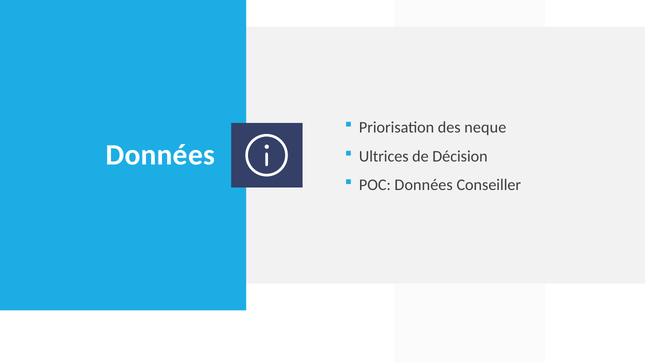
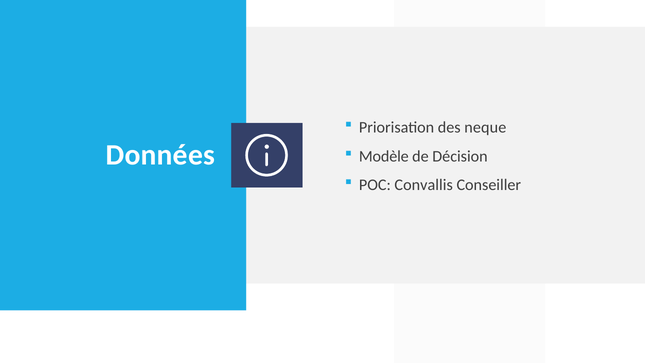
Ultrices: Ultrices -> Modèle (384, 156)
POC Données: Données -> Convallis (424, 185)
